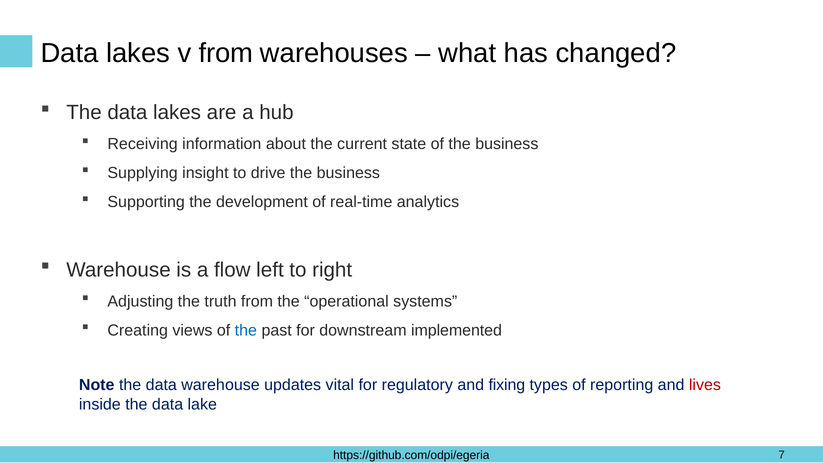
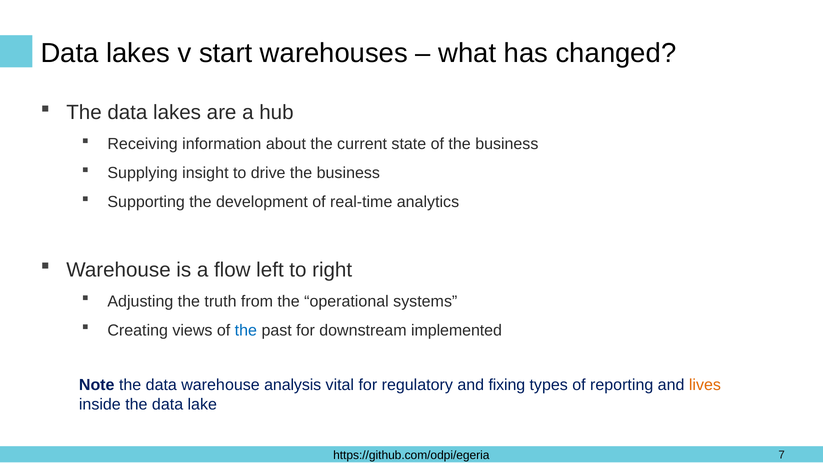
v from: from -> start (226, 53)
updates: updates -> analysis (293, 385)
lives colour: red -> orange (705, 385)
